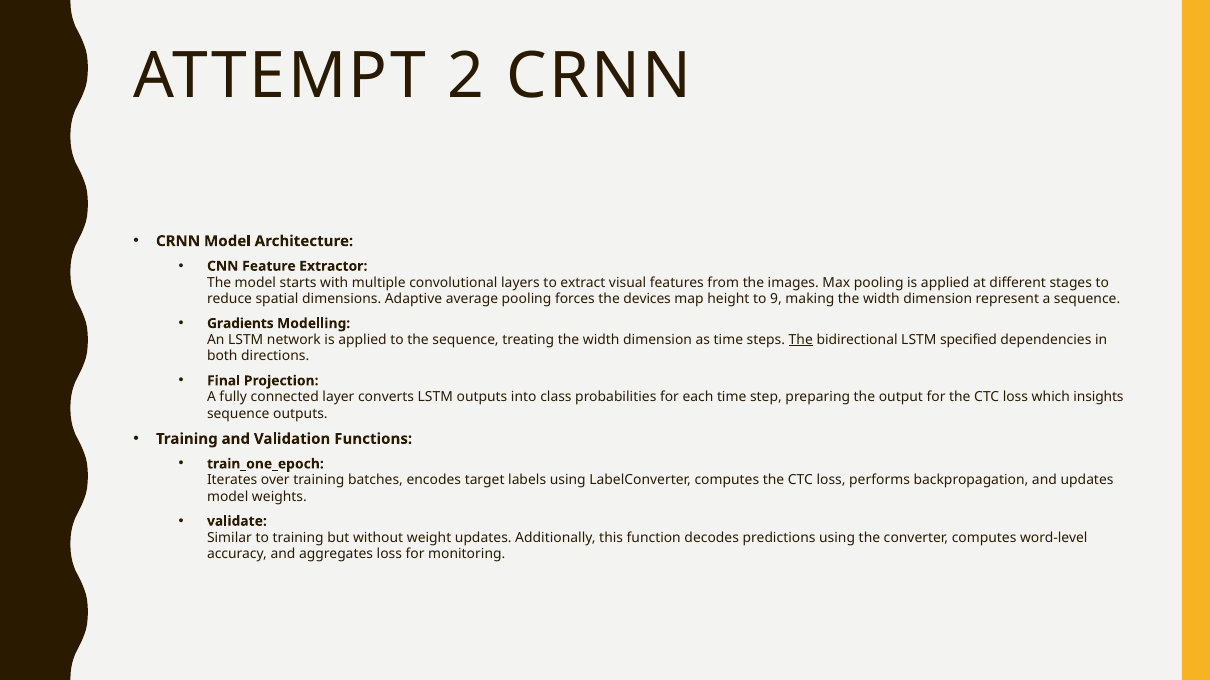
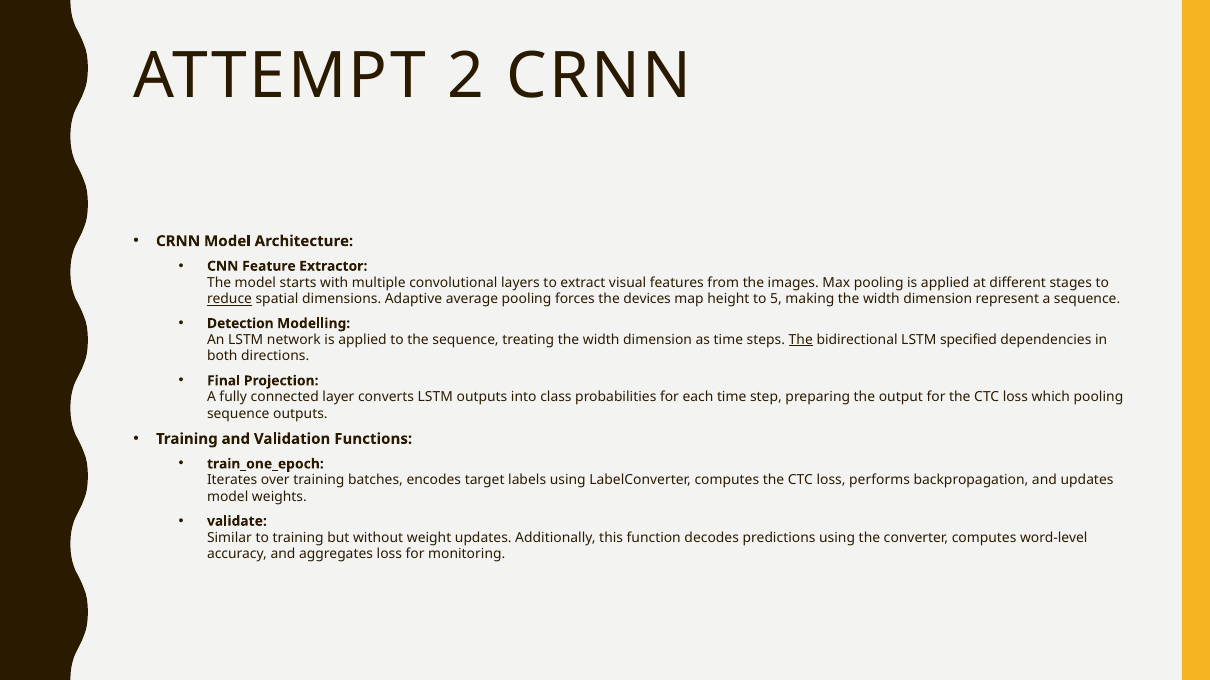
reduce underline: none -> present (229, 299)
9: 9 -> 5 (776, 299)
Gradients: Gradients -> Detection (240, 324)
which insights: insights -> pooling (1098, 398)
